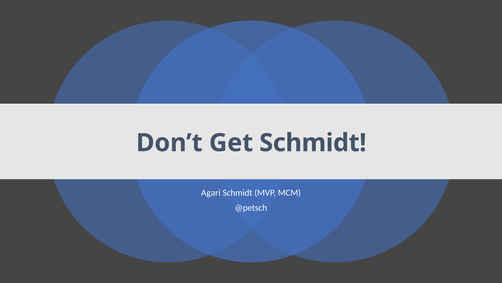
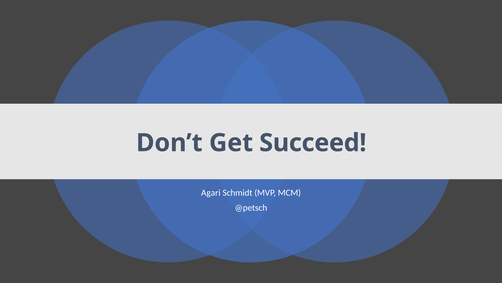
Get Schmidt: Schmidt -> Succeed (313, 143)
